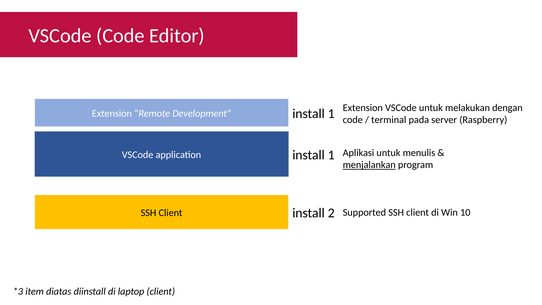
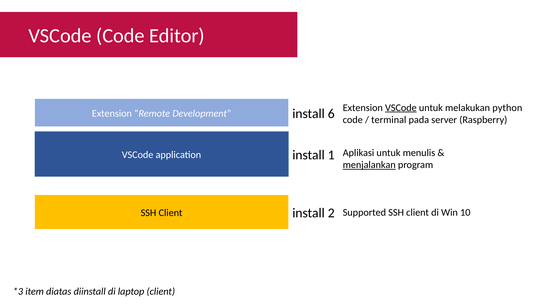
VSCode underline: none -> present (401, 108)
dengan: dengan -> python (507, 108)
Development install 1: 1 -> 6 (331, 114)
